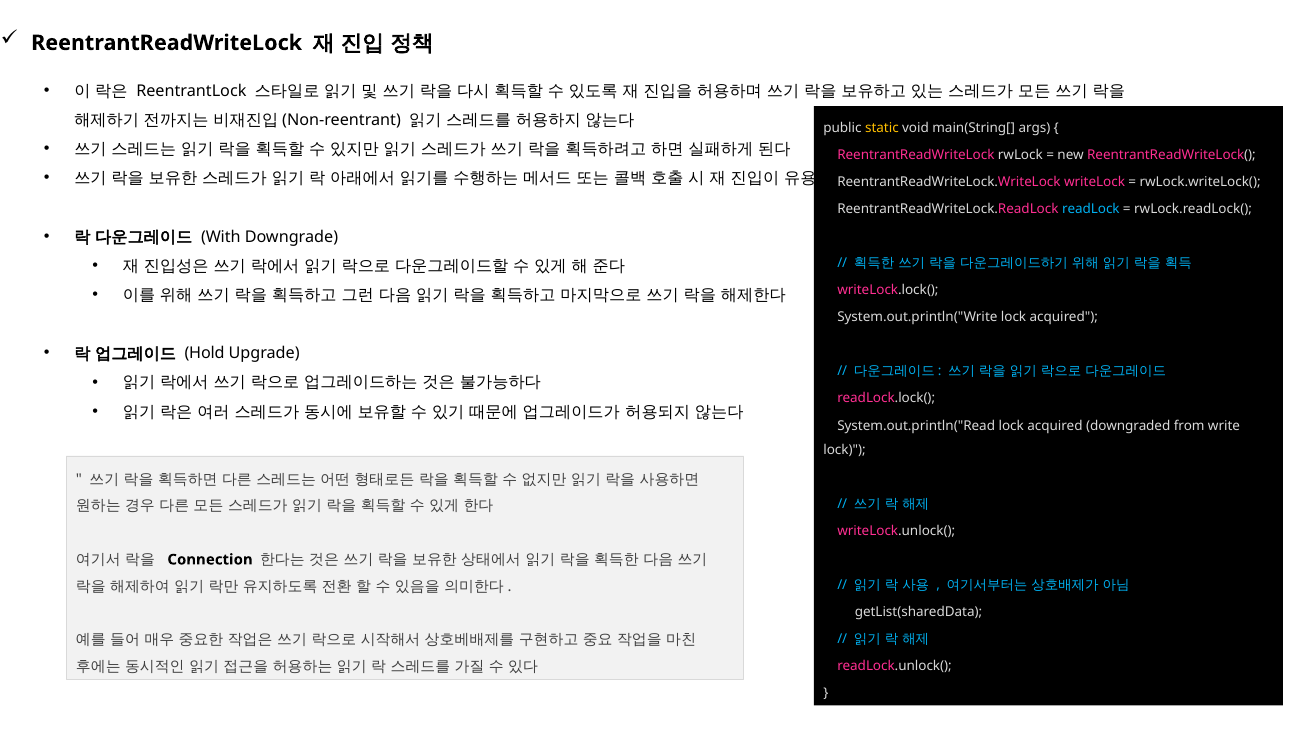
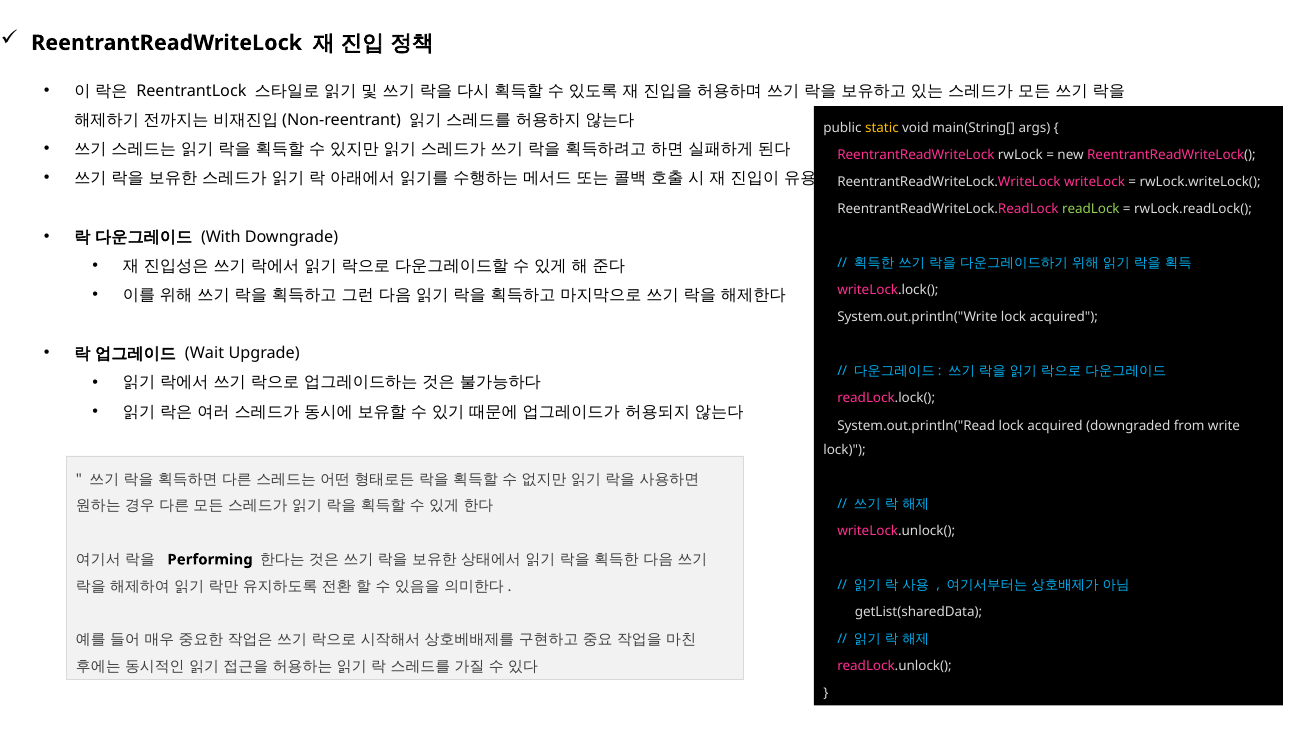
readLock colour: light blue -> light green (1091, 209)
Hold: Hold -> Wait (204, 354)
Connection: Connection -> Performing (210, 560)
